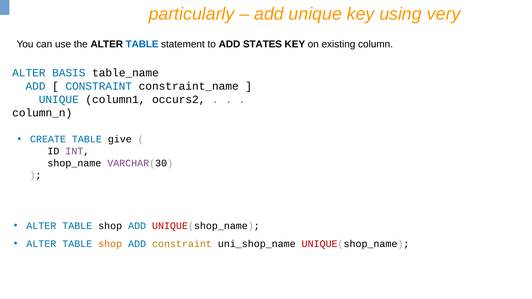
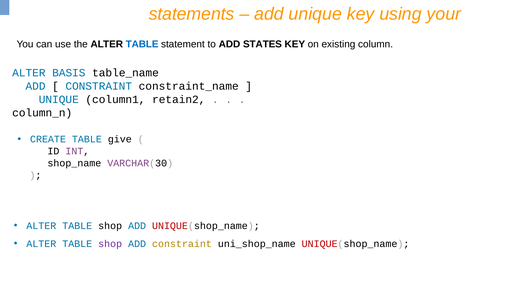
particularly: particularly -> statements (192, 14)
very: very -> your (444, 14)
occurs2: occurs2 -> retain2 (179, 100)
shop colour: orange -> purple (110, 244)
